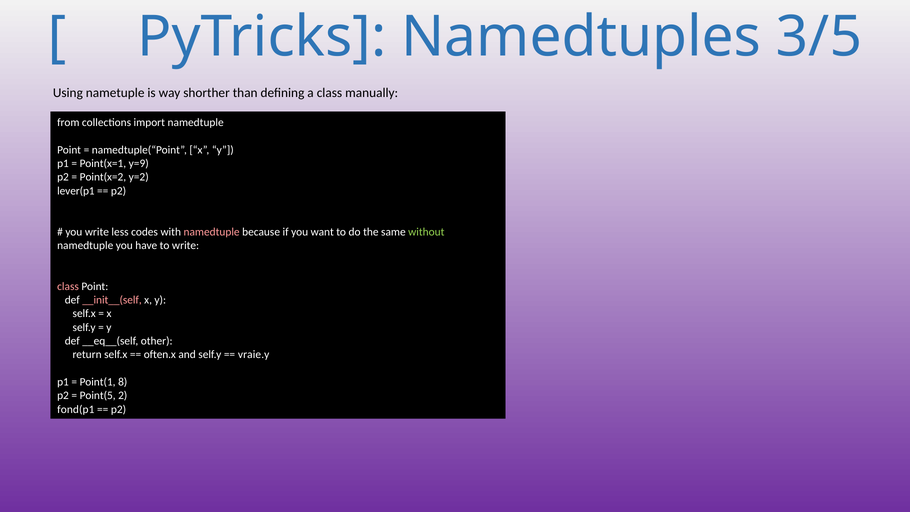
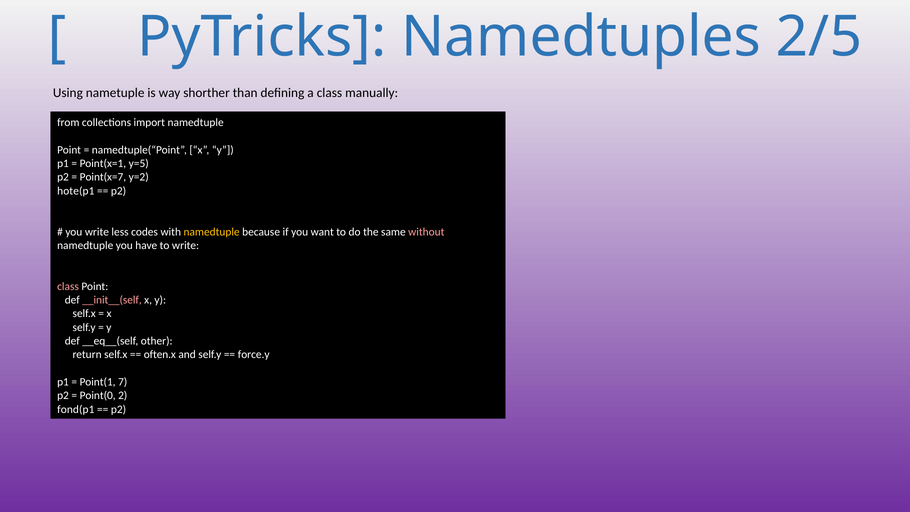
3/5: 3/5 -> 2/5 (819, 37)
y=9: y=9 -> y=5 (139, 163)
Point(x=2: Point(x=2 -> Point(x=7 (103, 177)
lever(p1: lever(p1 -> hote(p1 (76, 191)
namedtuple colour: pink -> yellow (212, 232)
without colour: light green -> pink (426, 232)
vraie.y: vraie.y -> force.y (254, 355)
8: 8 -> 7 (123, 382)
Point(5: Point(5 -> Point(0 (98, 396)
